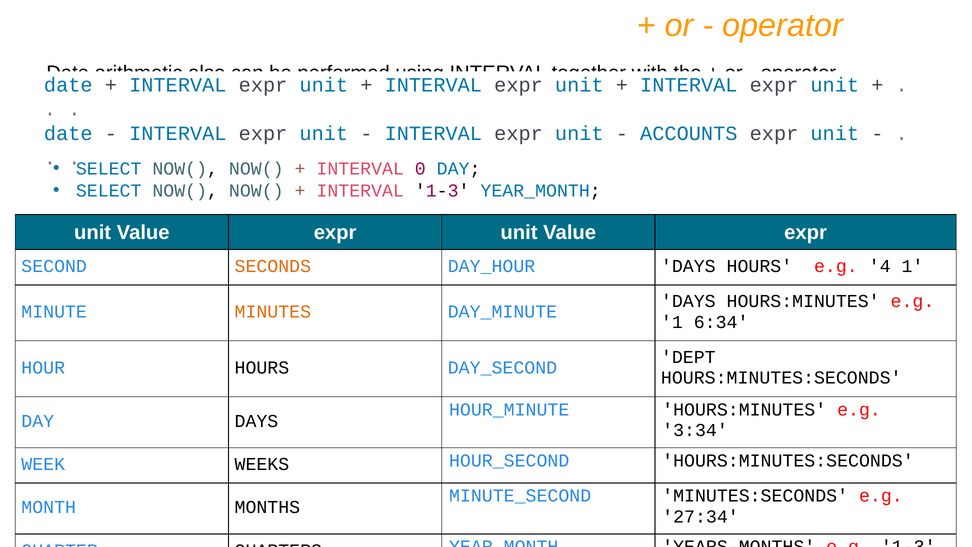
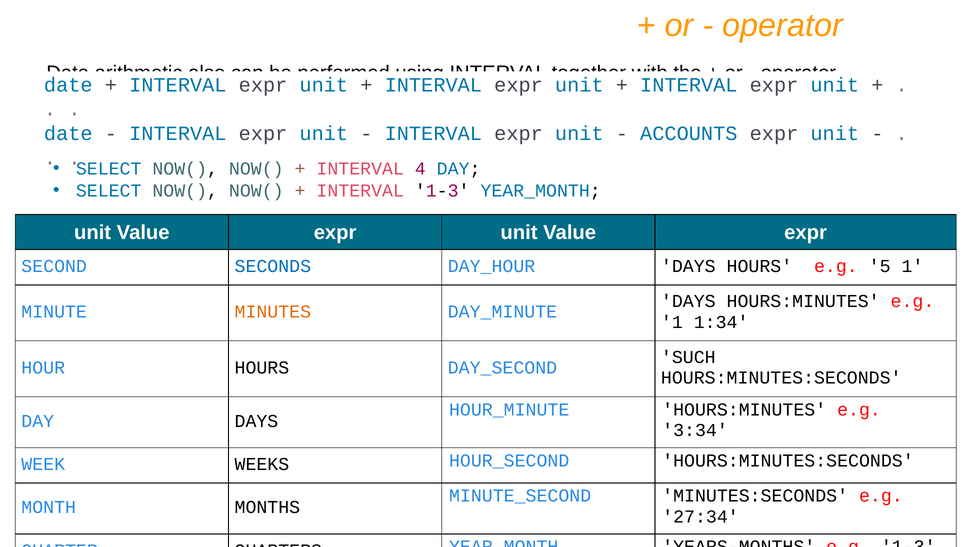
0: 0 -> 4 (420, 169)
SECONDS colour: orange -> blue (273, 266)
4: 4 -> 5 (880, 266)
6:34: 6:34 -> 1:34 (721, 322)
DEPT: DEPT -> SUCH (688, 357)
